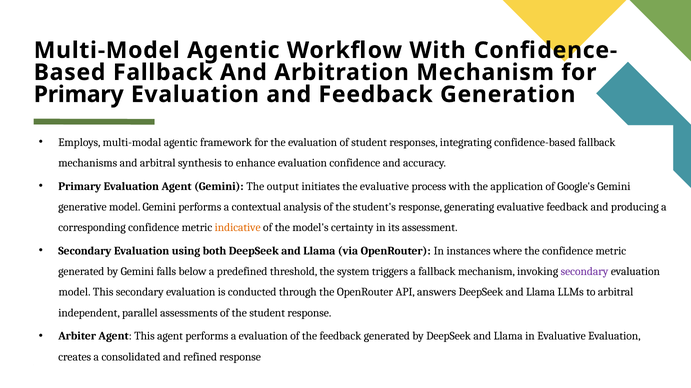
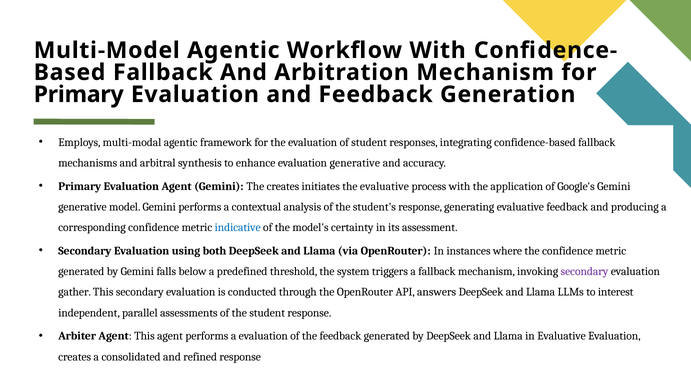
evaluation confidence: confidence -> generative (355, 163)
The output: output -> creates (283, 187)
indicative colour: orange -> blue (238, 228)
model: model -> gather (75, 293)
to arbitral: arbitral -> interest (616, 293)
